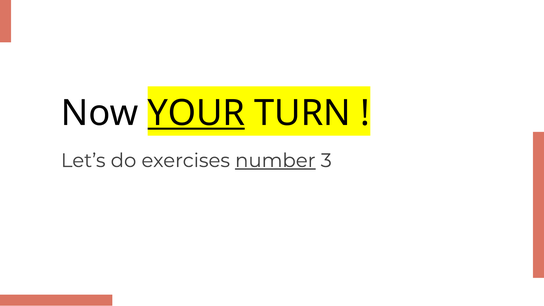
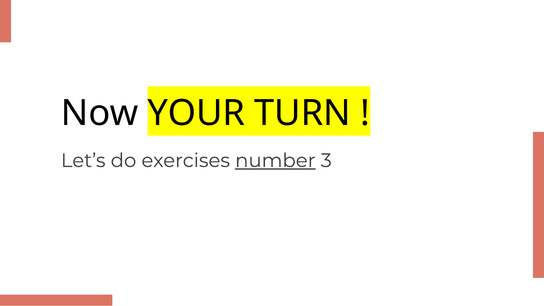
YOUR underline: present -> none (196, 113)
